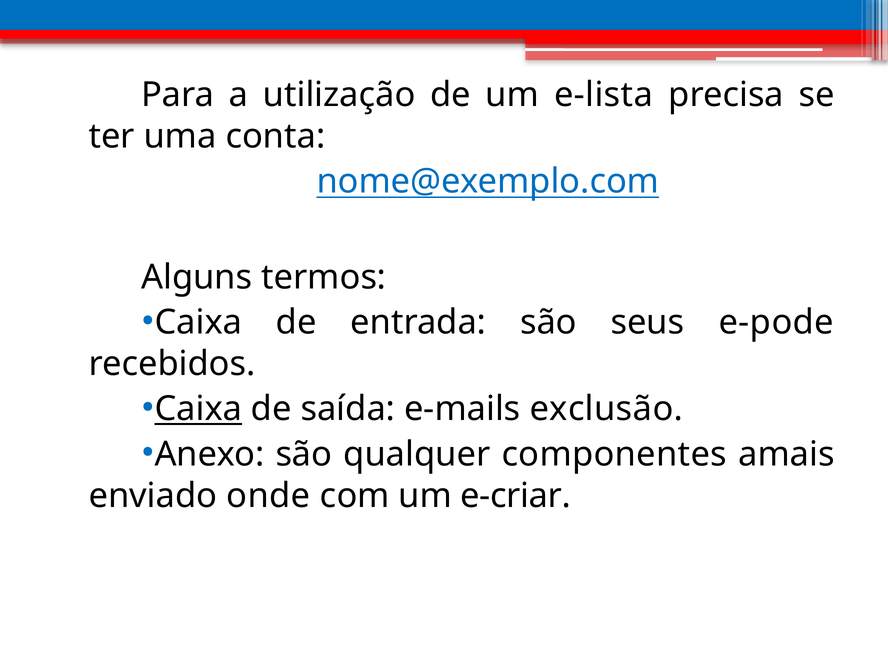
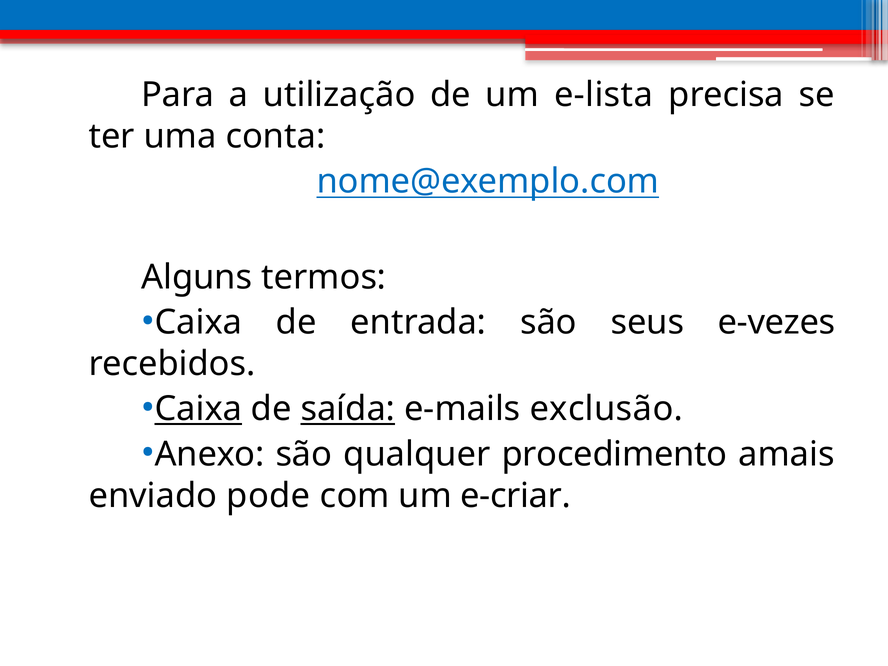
e-pode: e-pode -> e-vezes (777, 322)
saída underline: none -> present (348, 409)
componentes: componentes -> procedimento (614, 454)
onde: onde -> pode (268, 496)
